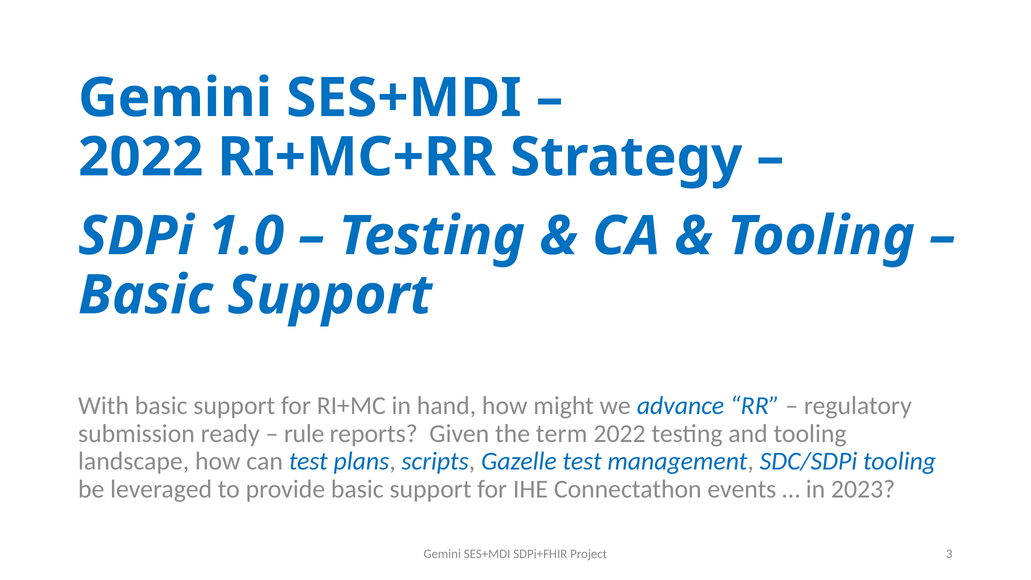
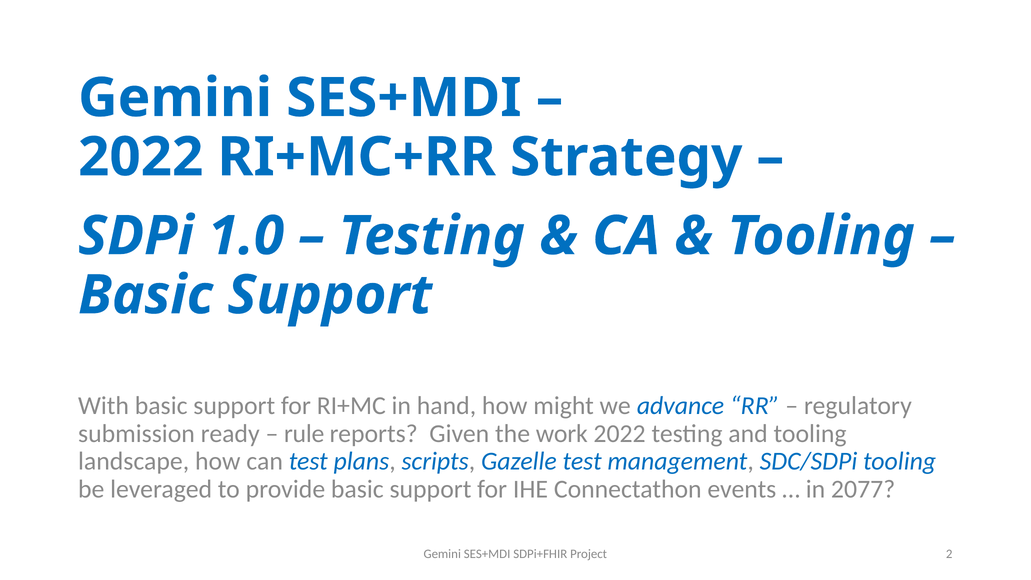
term: term -> work (562, 434)
2023: 2023 -> 2077 (863, 489)
3: 3 -> 2 (949, 554)
